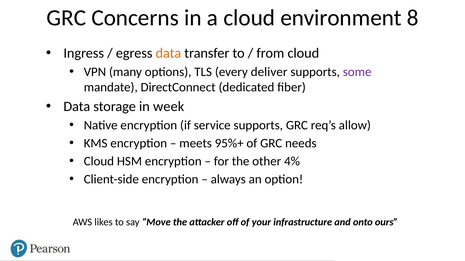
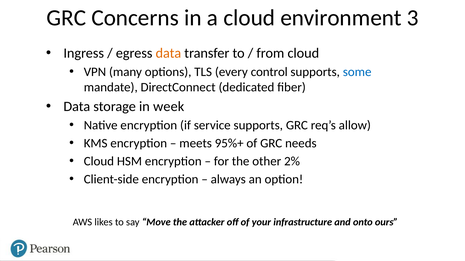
8: 8 -> 3 (413, 18)
deliver: deliver -> control (269, 72)
some colour: purple -> blue (357, 72)
4%: 4% -> 2% (292, 162)
